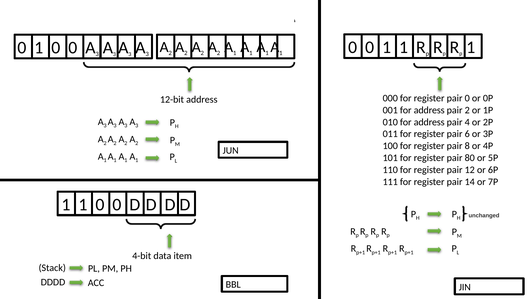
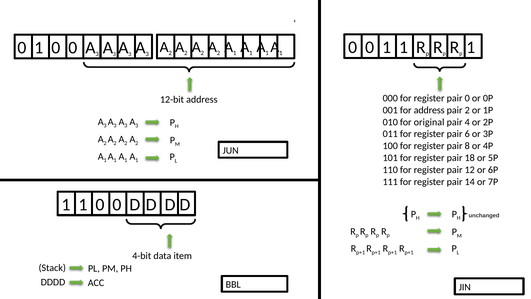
010 for address: address -> original (429, 122)
80: 80 -> 18 (470, 158)
